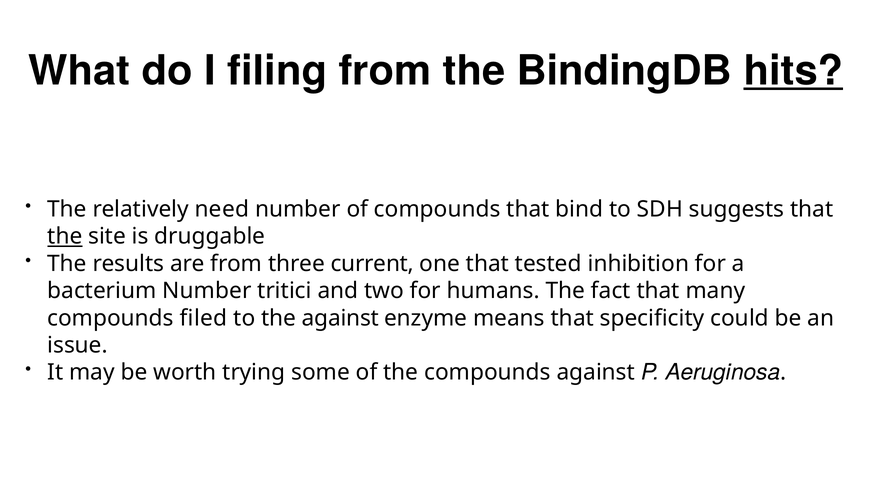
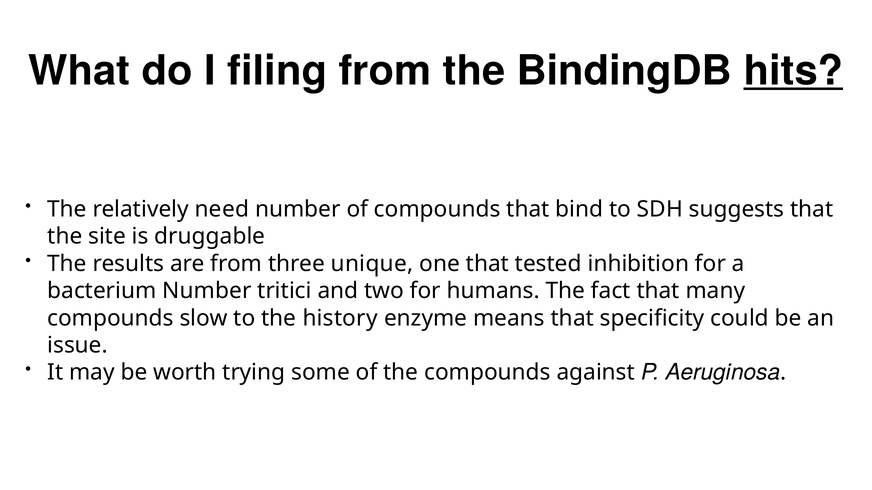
the underline: present -> none (65, 237)
current: current -> unique (372, 264)
filed: filed -> slow (204, 318)
the against: against -> history (340, 318)
